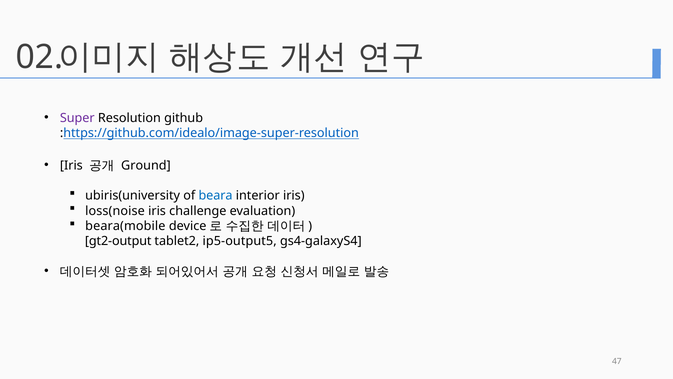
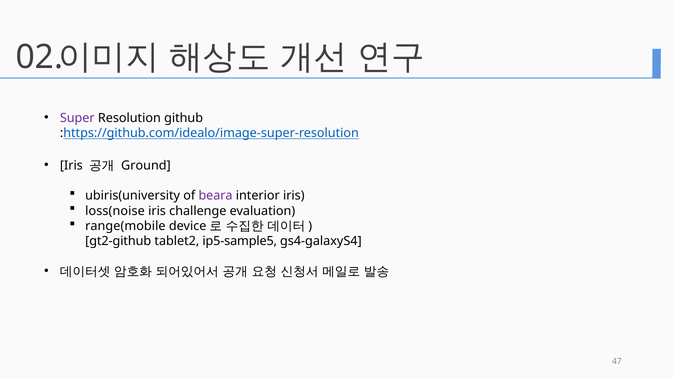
beara colour: blue -> purple (216, 195)
beara(mobile: beara(mobile -> range(mobile (125, 226)
gt2-output: gt2-output -> gt2-github (118, 241)
ip5-output5: ip5-output5 -> ip5-sample5 (240, 241)
